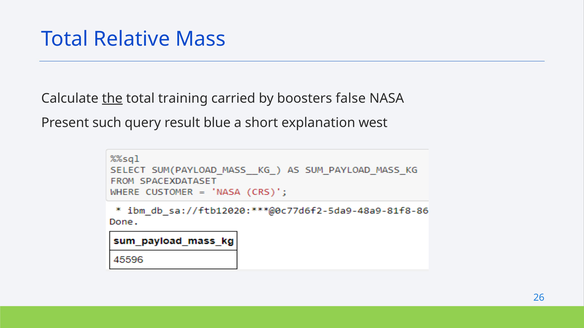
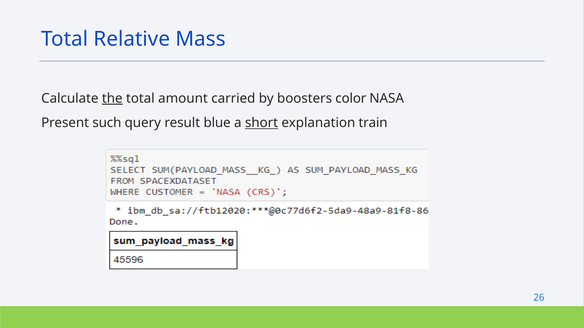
training: training -> amount (183, 99)
false: false -> color (351, 99)
short underline: none -> present (261, 123)
west: west -> train (373, 123)
